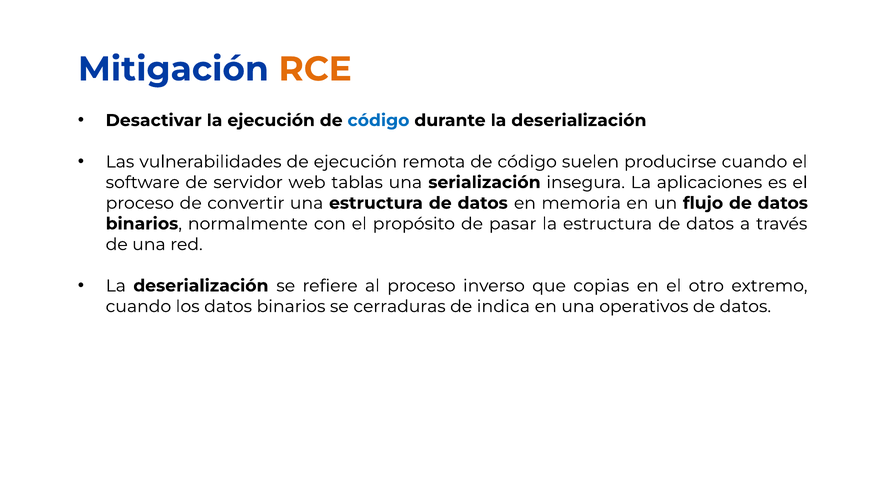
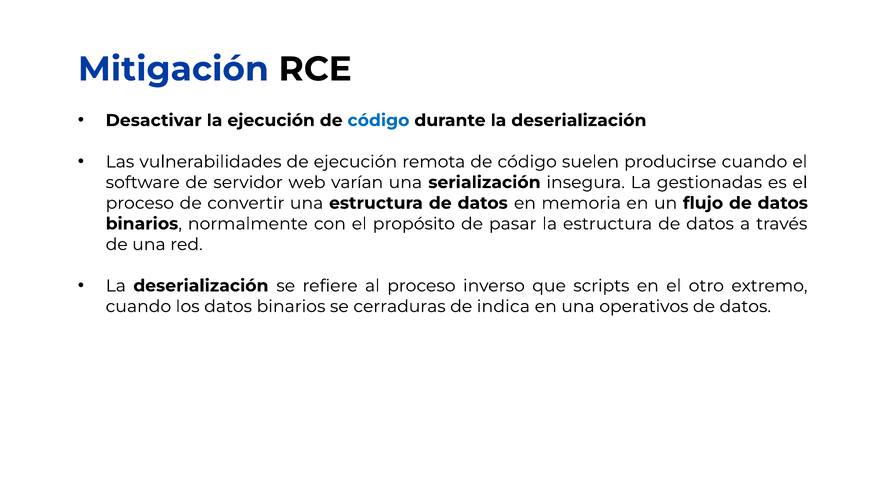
RCE colour: orange -> black (315, 69)
tablas: tablas -> varían (357, 183)
aplicaciones: aplicaciones -> gestionadas (709, 183)
copias: copias -> scripts (601, 286)
